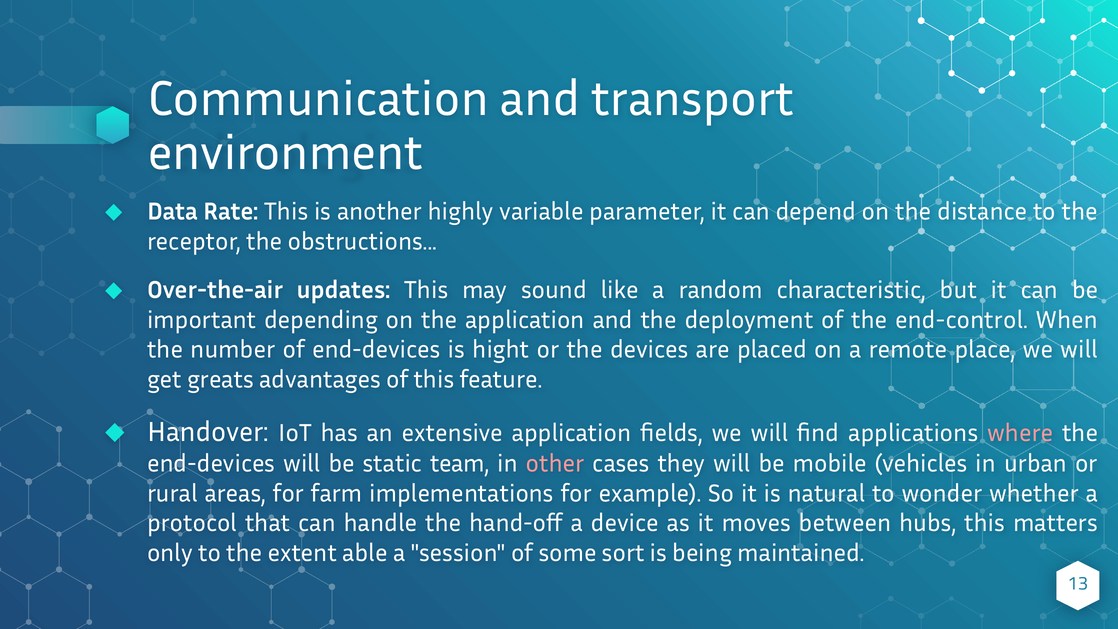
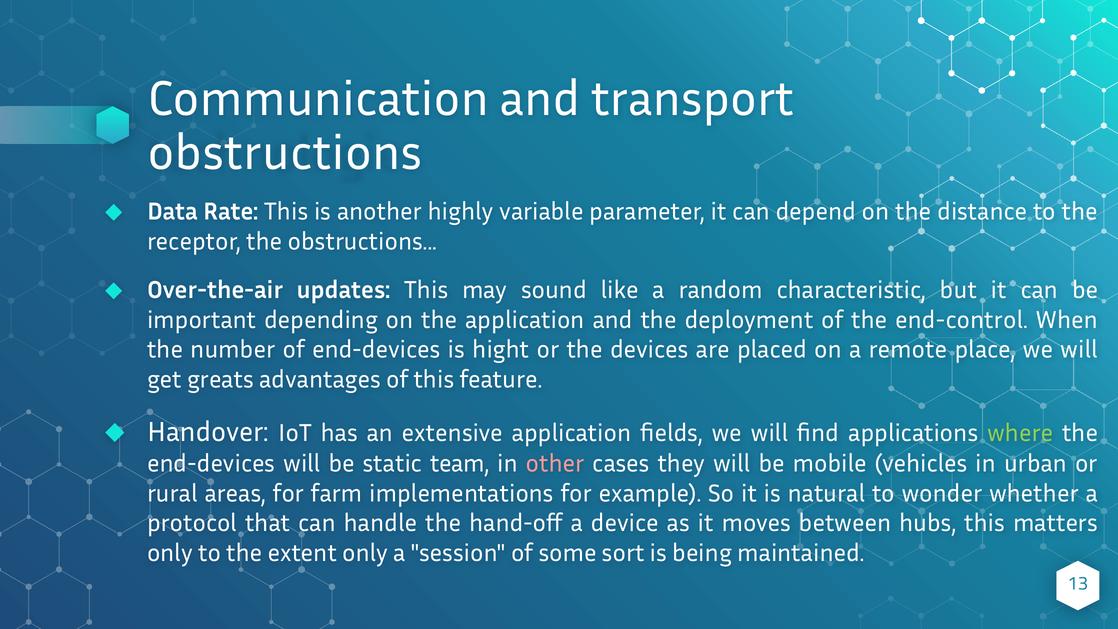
environment: environment -> obstructions (285, 153)
where colour: pink -> light green (1020, 433)
extent able: able -> only (365, 553)
